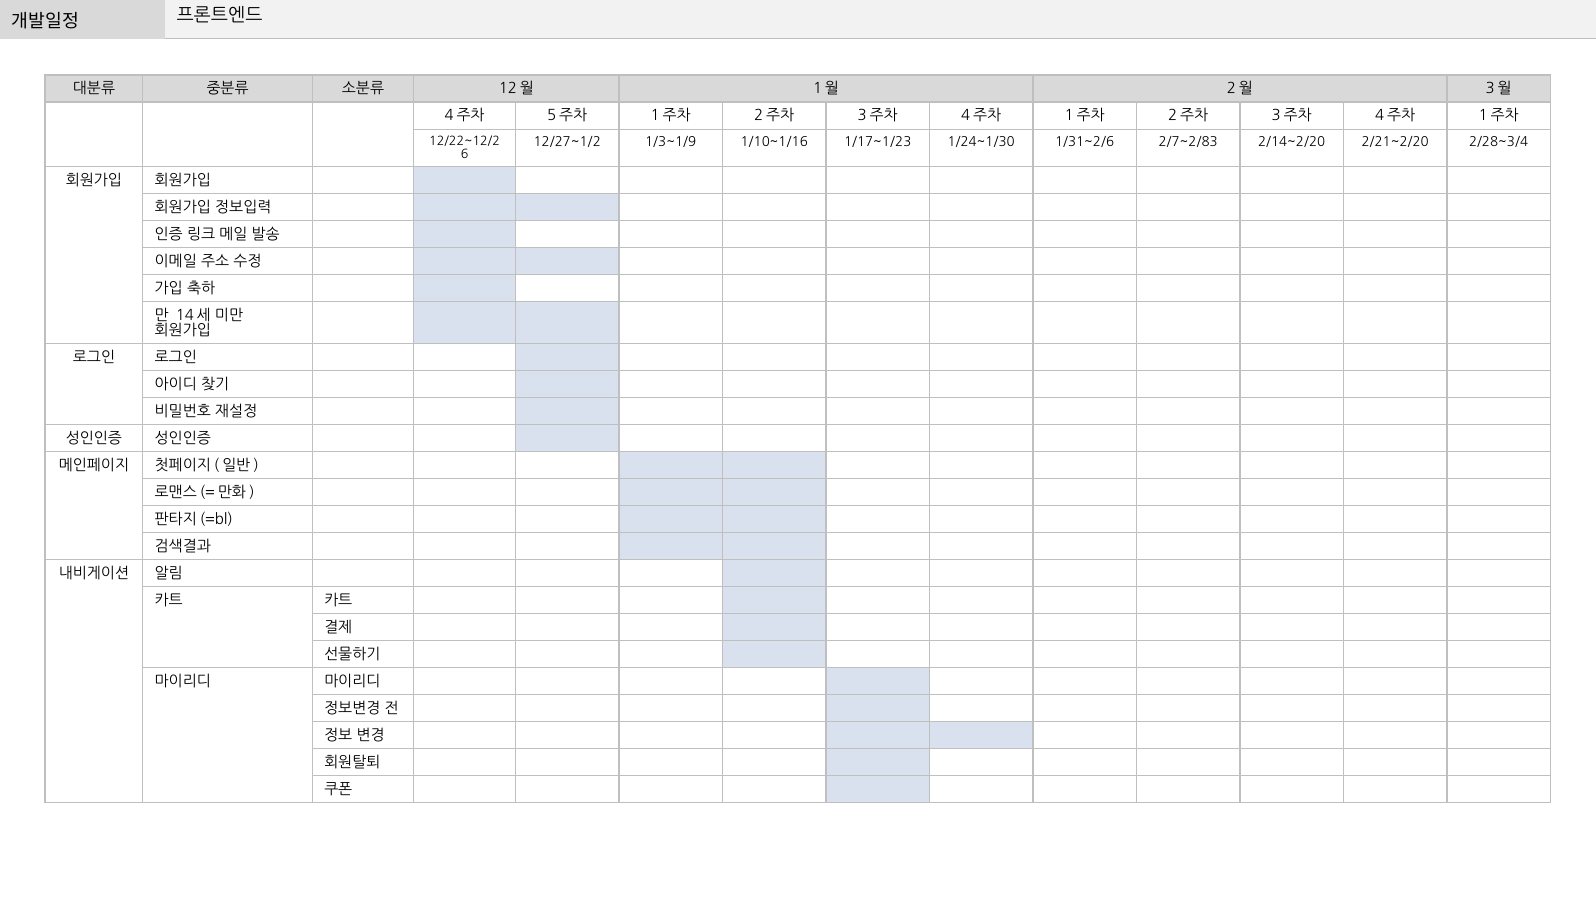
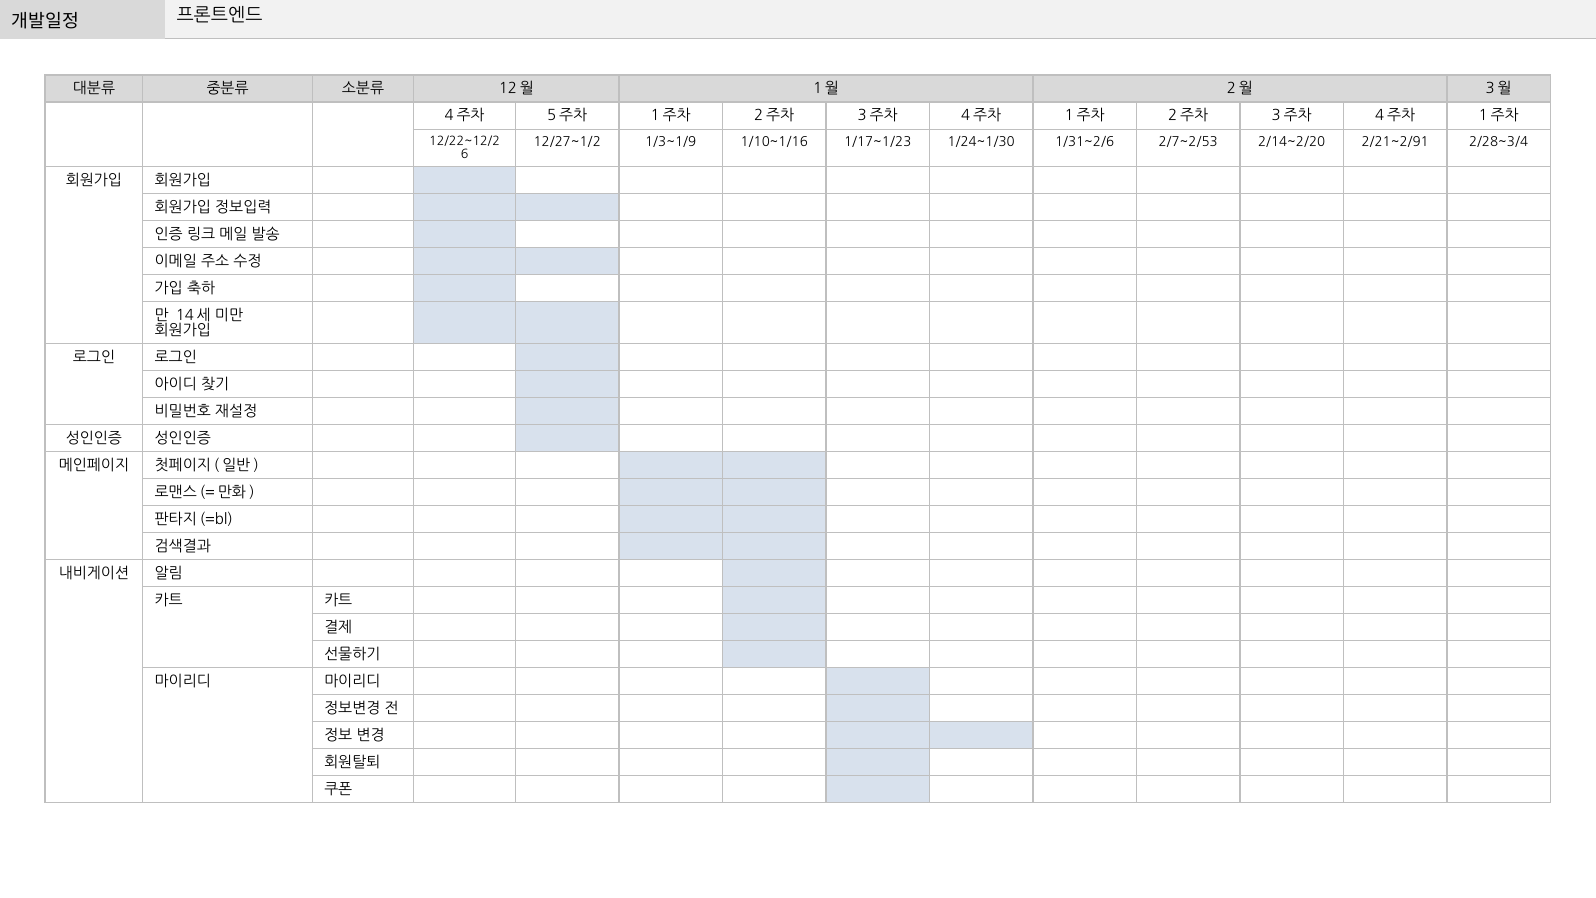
2/7~2/83: 2/7~2/83 -> 2/7~2/53 (1188, 142)
2/21~2/20: 2/21~2/20 -> 2/21~2/91 (1395, 142)
